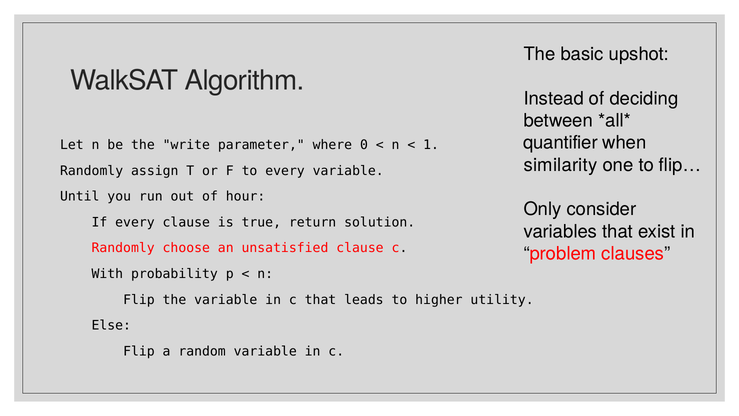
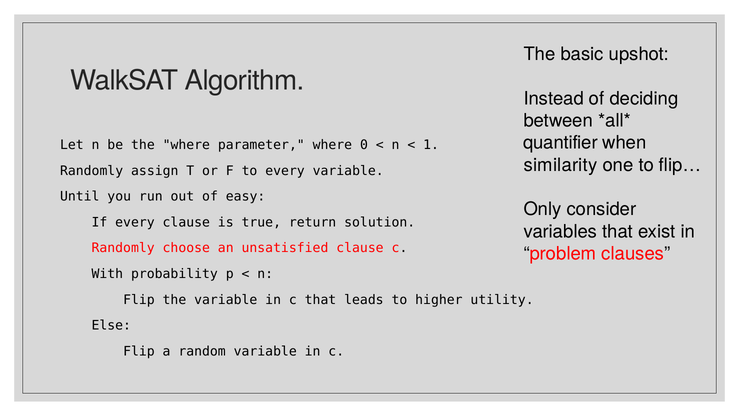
the write: write -> where (186, 145)
hour: hour -> easy (246, 196)
